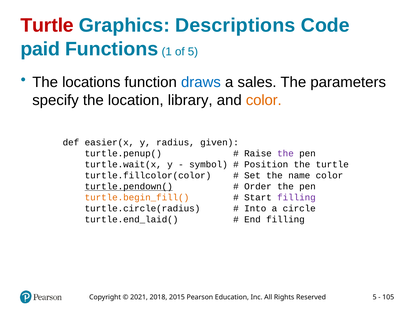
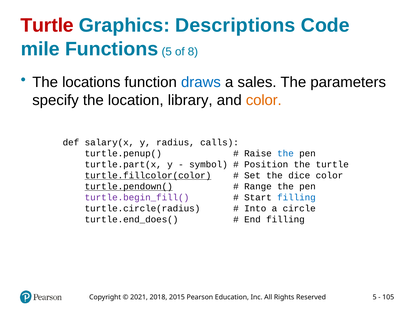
paid: paid -> mile (40, 49)
Functions 1: 1 -> 5 (167, 52)
of 5: 5 -> 8 (193, 52)
easier(x: easier(x -> salary(x (109, 143)
given: given -> calls (219, 143)
the colour: purple -> blue (286, 154)
turtle.wait(x: turtle.wait(x -> turtle.part(x (123, 165)
turtle.fillcolor(color underline: none -> present (148, 176)
name: name -> dice (299, 176)
Order: Order -> Range (258, 187)
turtle.begin_fill( colour: orange -> purple (137, 198)
filling colour: purple -> blue (296, 198)
turtle.end_laid(: turtle.end_laid( -> turtle.end_does( (131, 220)
